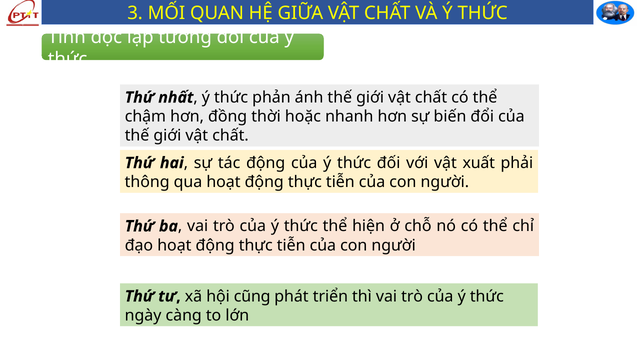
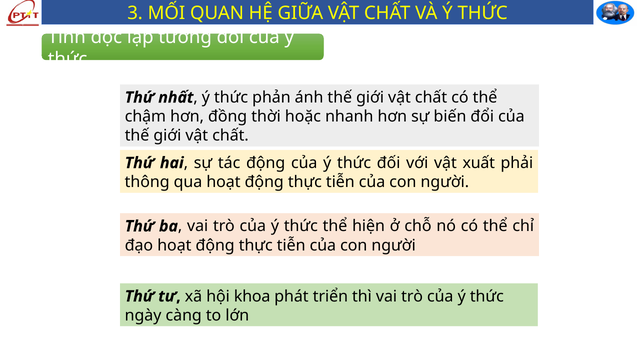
cũng: cũng -> khoa (252, 297)
